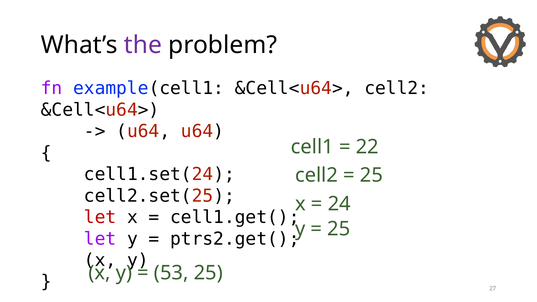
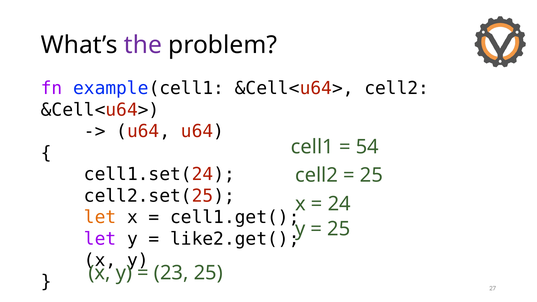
22: 22 -> 54 (367, 147)
let colour: red -> orange (100, 217)
ptrs2.get(: ptrs2.get( -> like2.get( (235, 239)
53: 53 -> 23 (171, 273)
